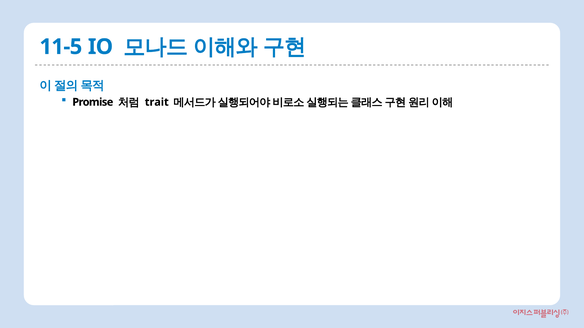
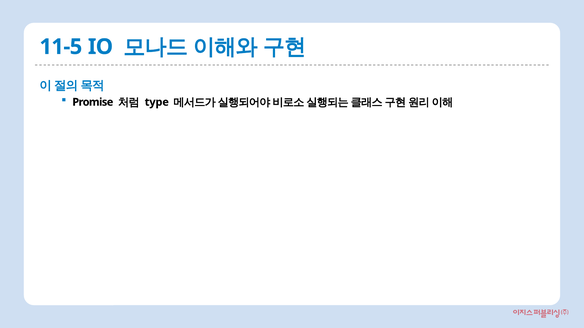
trait: trait -> type (157, 102)
